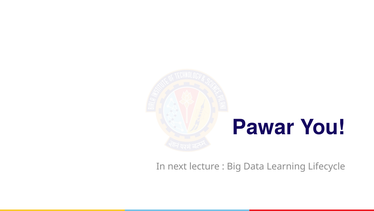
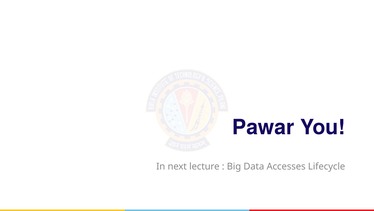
Learning: Learning -> Accesses (286, 166)
